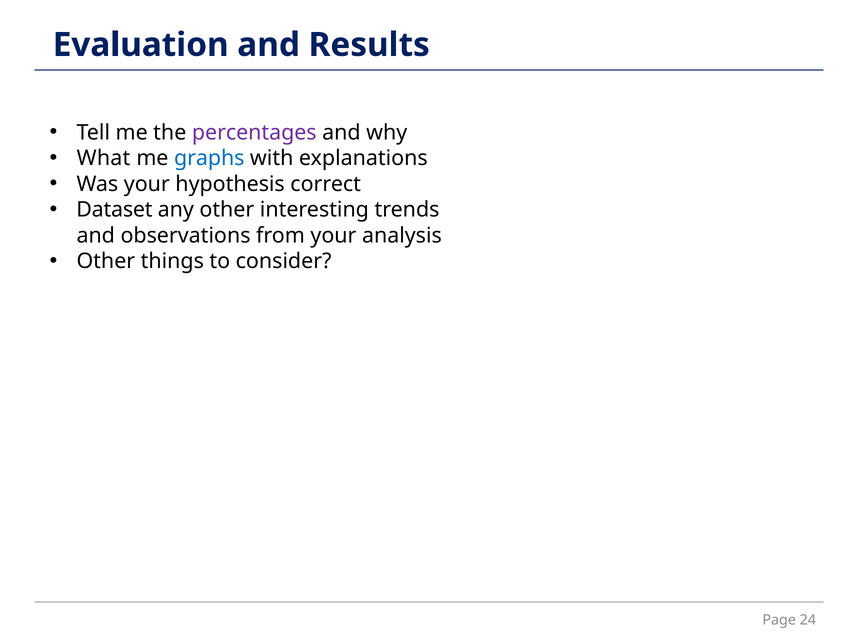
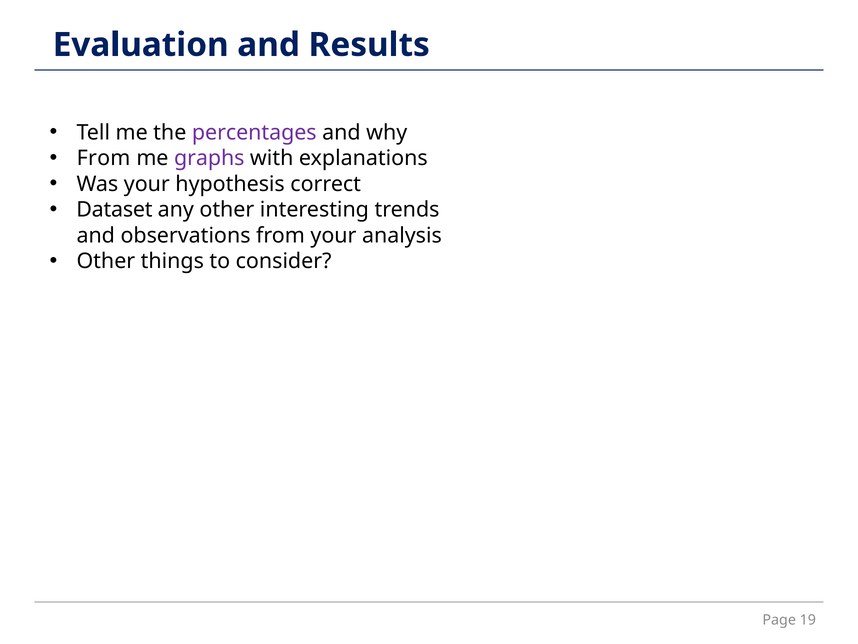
What: What -> From (104, 158)
graphs colour: blue -> purple (209, 158)
24: 24 -> 19 (808, 620)
